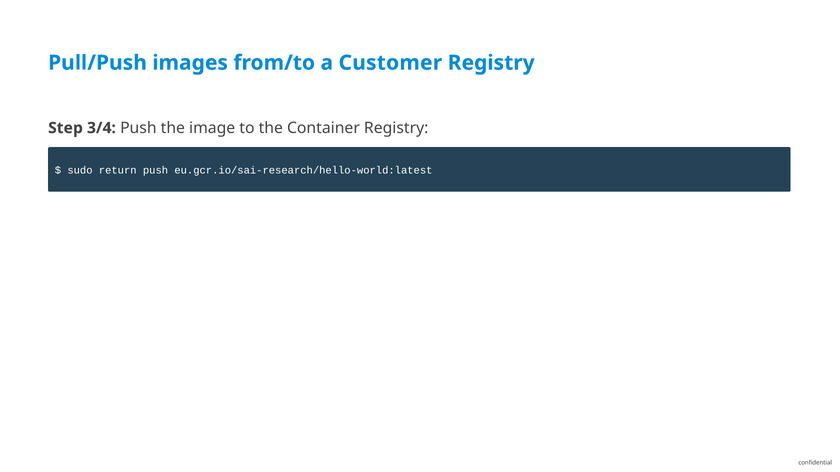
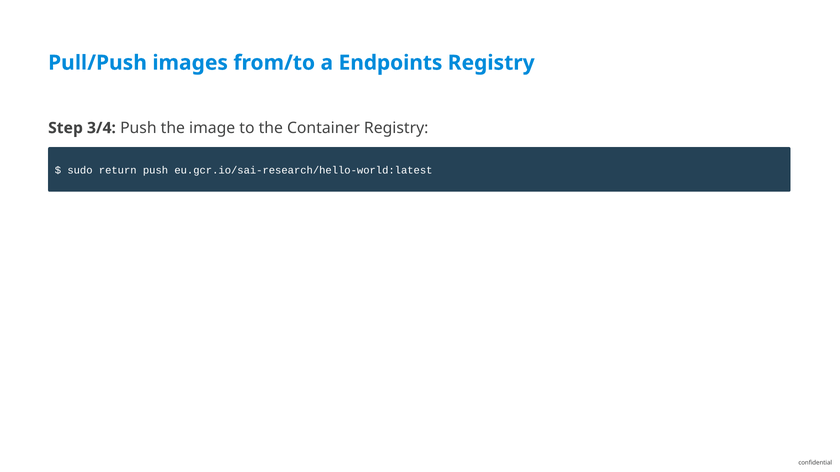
Customer: Customer -> Endpoints (390, 63)
